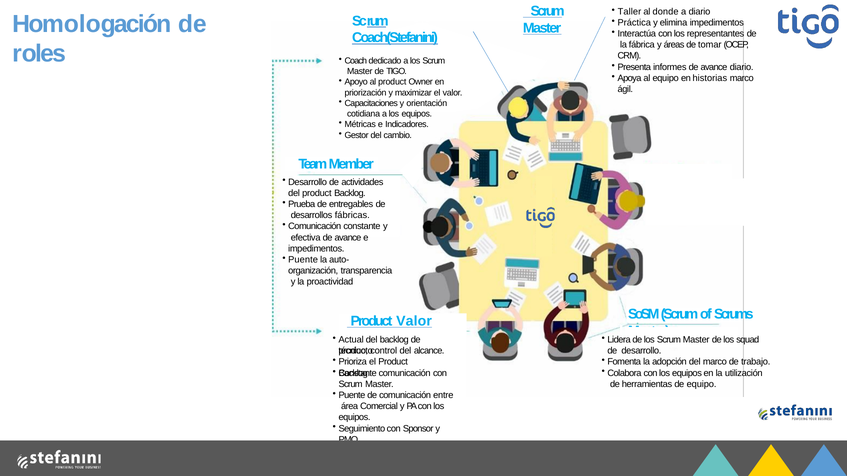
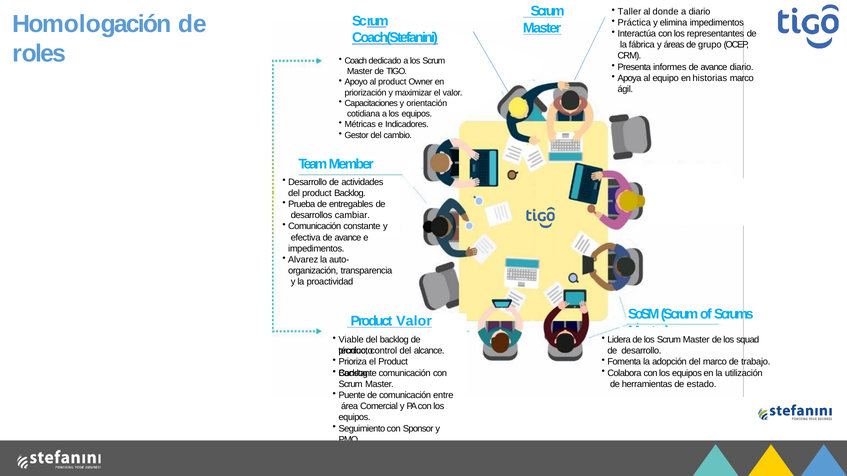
tomar: tomar -> grupo (710, 45)
fábricas: fábricas -> cambiar (352, 215)
Puente: Puente -> Alvarez (303, 260)
Actual: Actual -> Viable (351, 340)
de equipo: equipo -> estado (702, 384)
